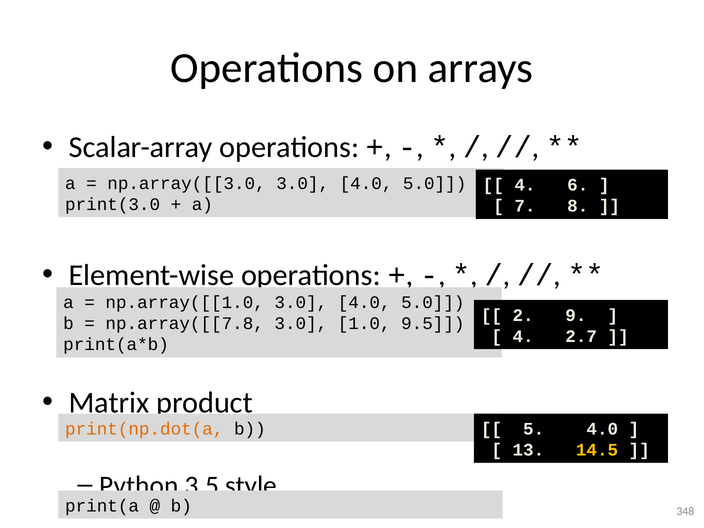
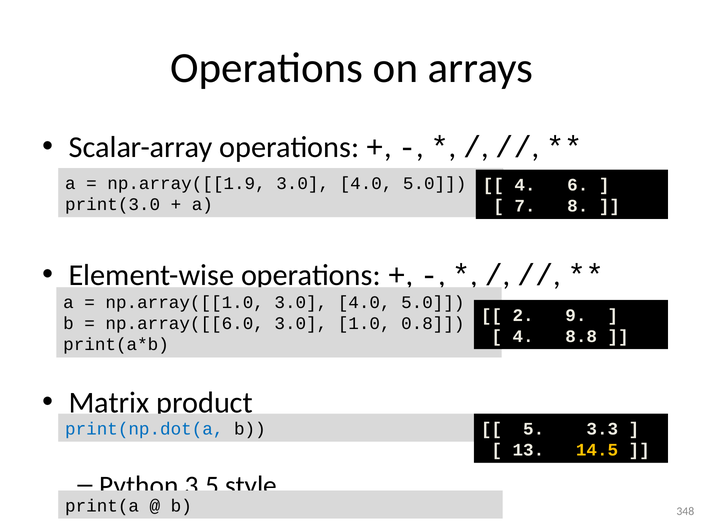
np.array([[3.0: np.array([[3.0 -> np.array([[1.9 (187, 183)
np.array([[7.8: np.array([[7.8 -> np.array([[6.0 (185, 324)
9.5: 9.5 -> 0.8 (433, 324)
2.7: 2.7 -> 8.8 (581, 336)
print(np.dot(a colour: orange -> blue (144, 429)
5 4.0: 4.0 -> 3.3 (602, 429)
